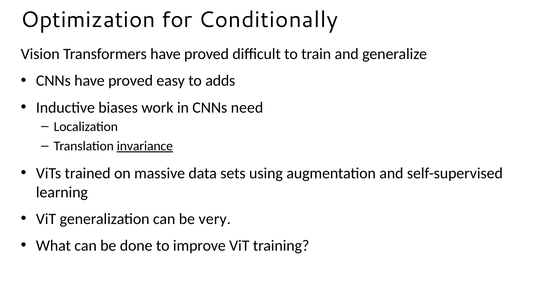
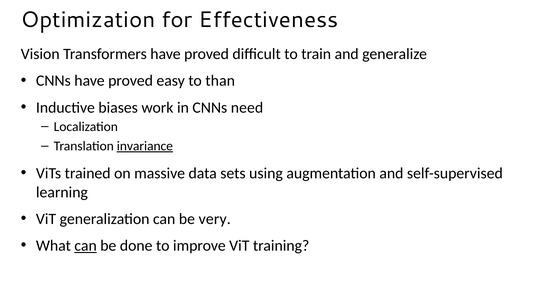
Conditionally: Conditionally -> Effectiveness (269, 20)
adds: adds -> than (220, 81)
can underline: none -> present (86, 246)
